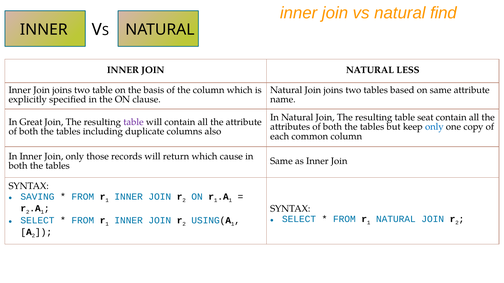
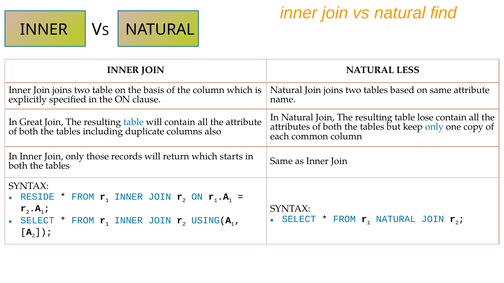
seat: seat -> lose (425, 118)
table colour: purple -> blue (134, 122)
cause: cause -> starts (231, 157)
SAVING: SAVING -> RESIDE (37, 197)
